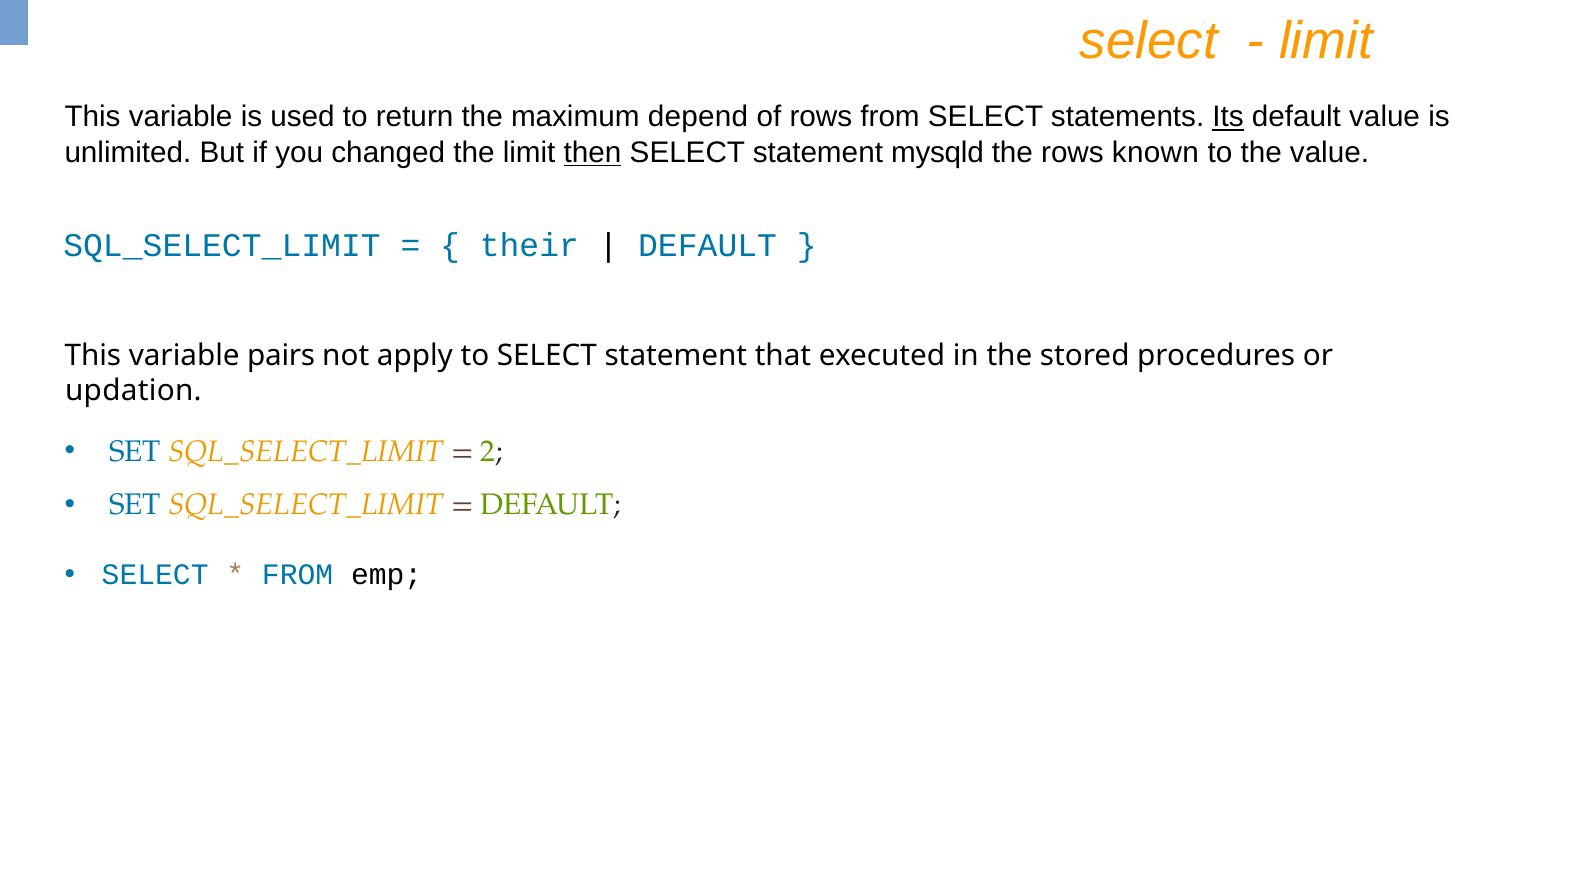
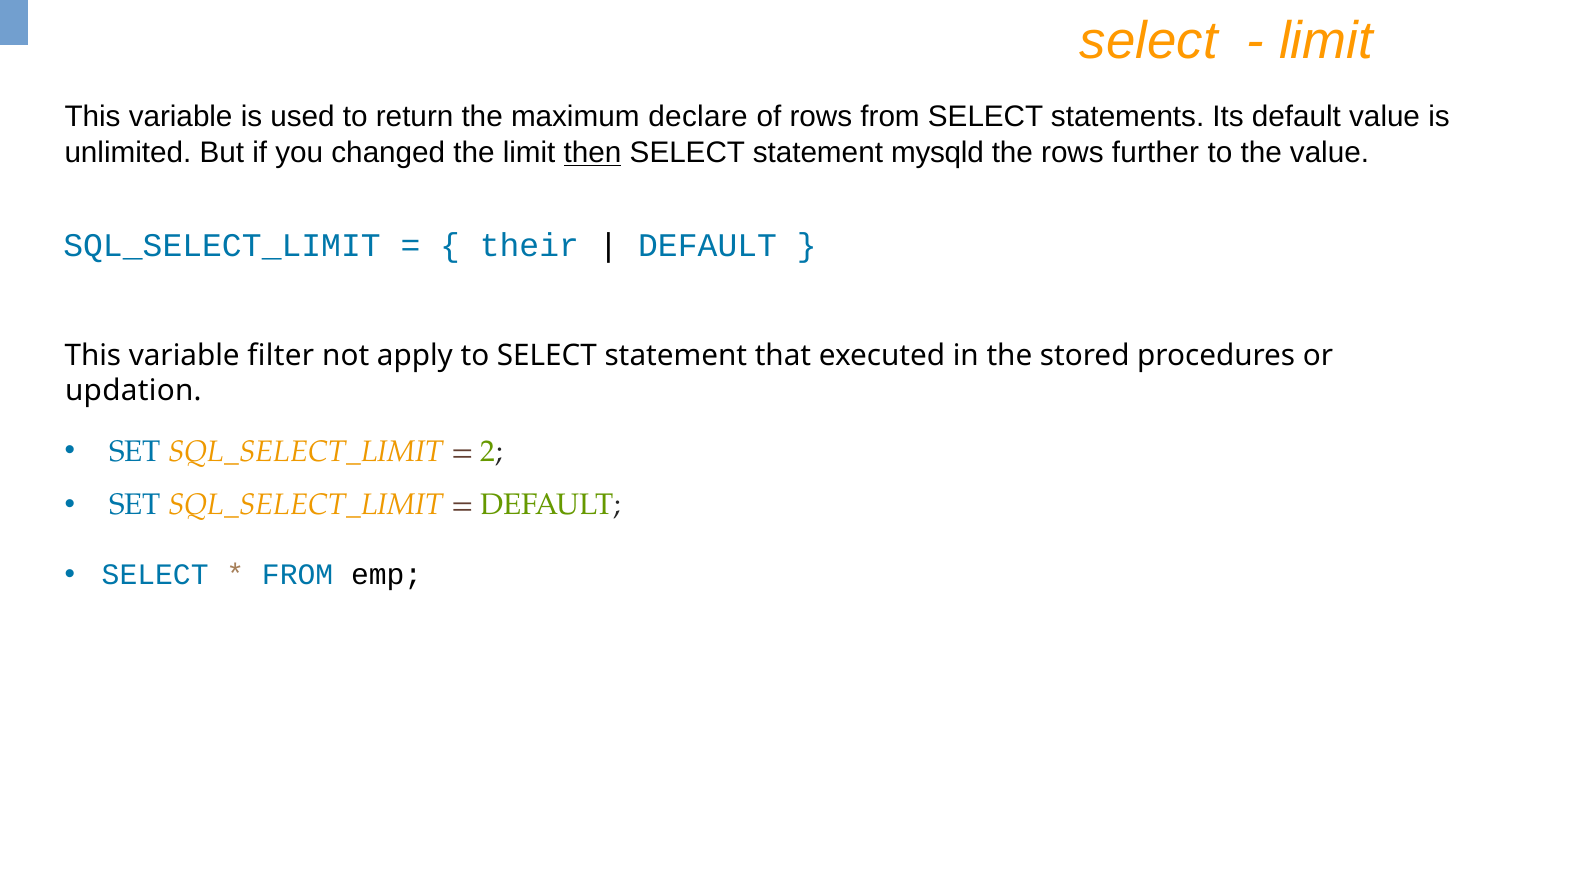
depend: depend -> declare (698, 117)
Its underline: present -> none (1228, 117)
known: known -> further (1155, 153)
pairs: pairs -> filter (281, 355)
